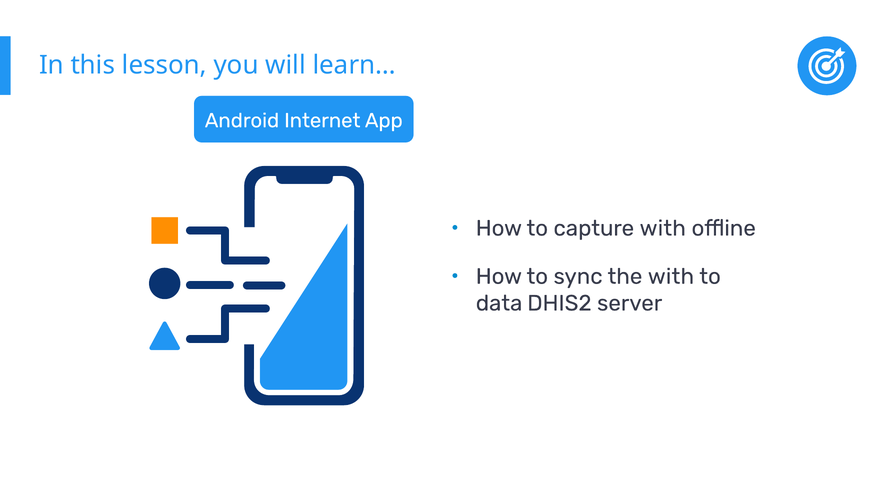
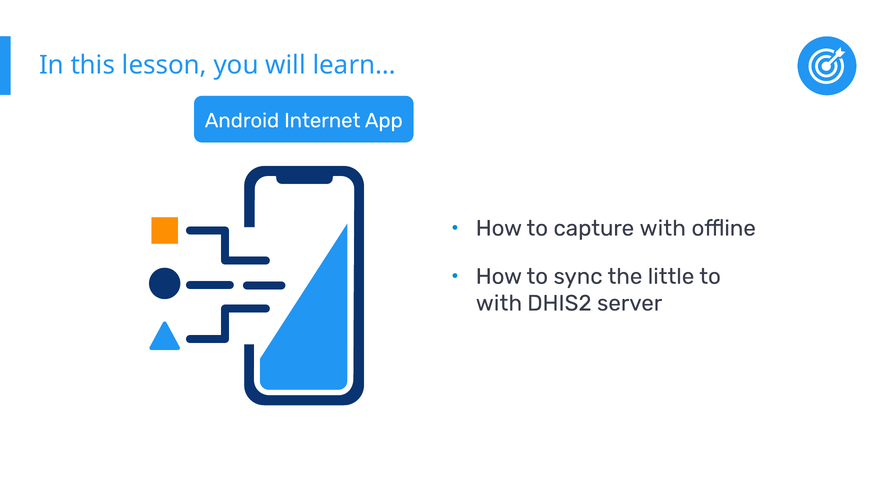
the with: with -> little (671, 276)
data: data -> with (499, 303)
